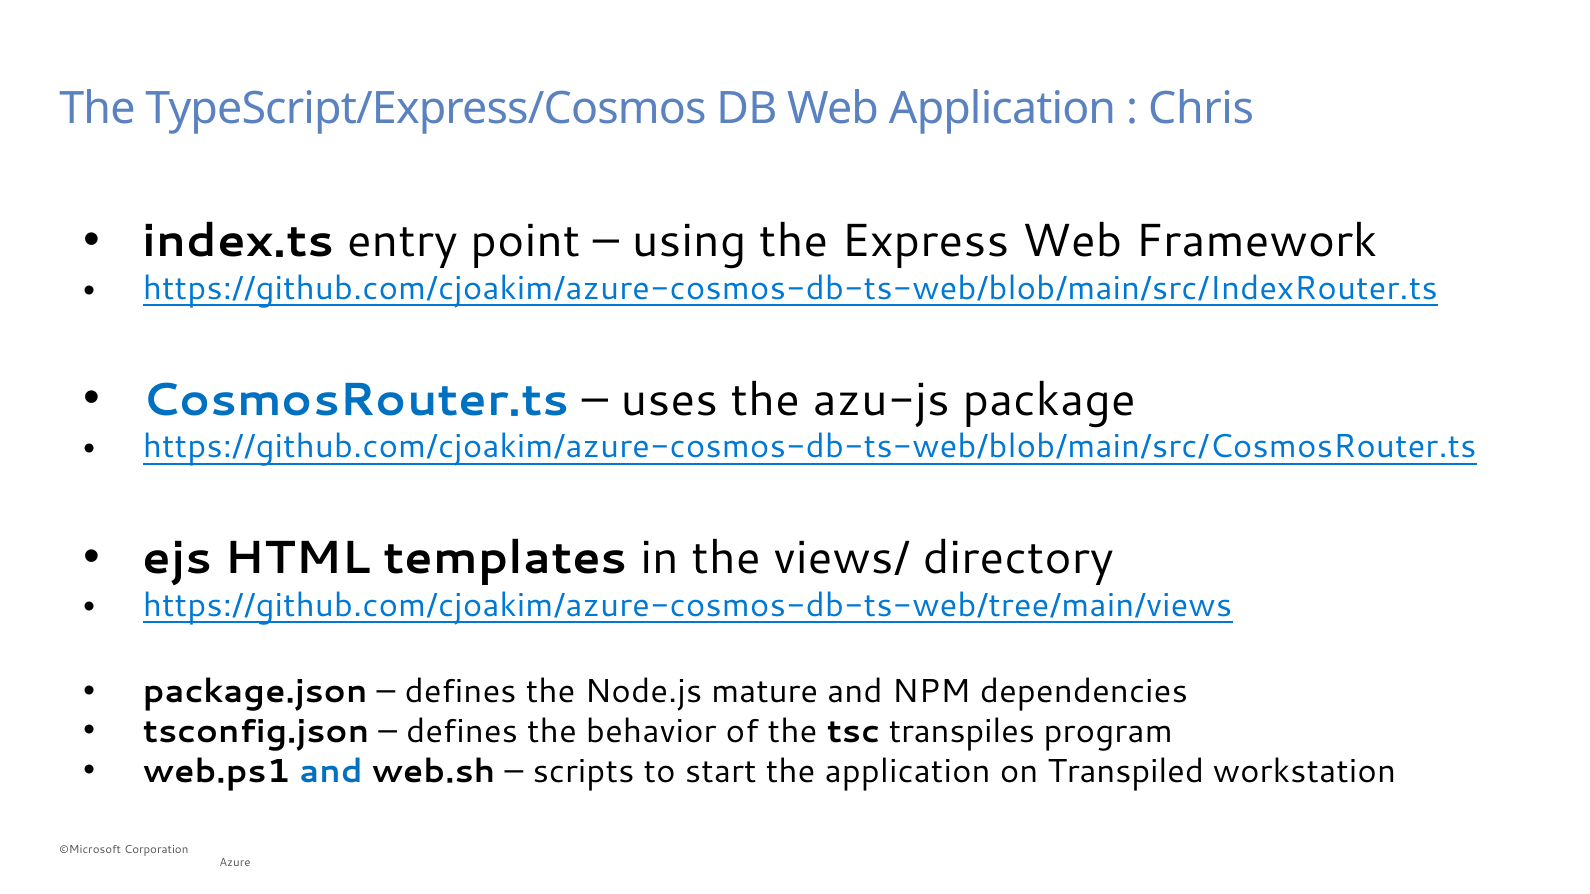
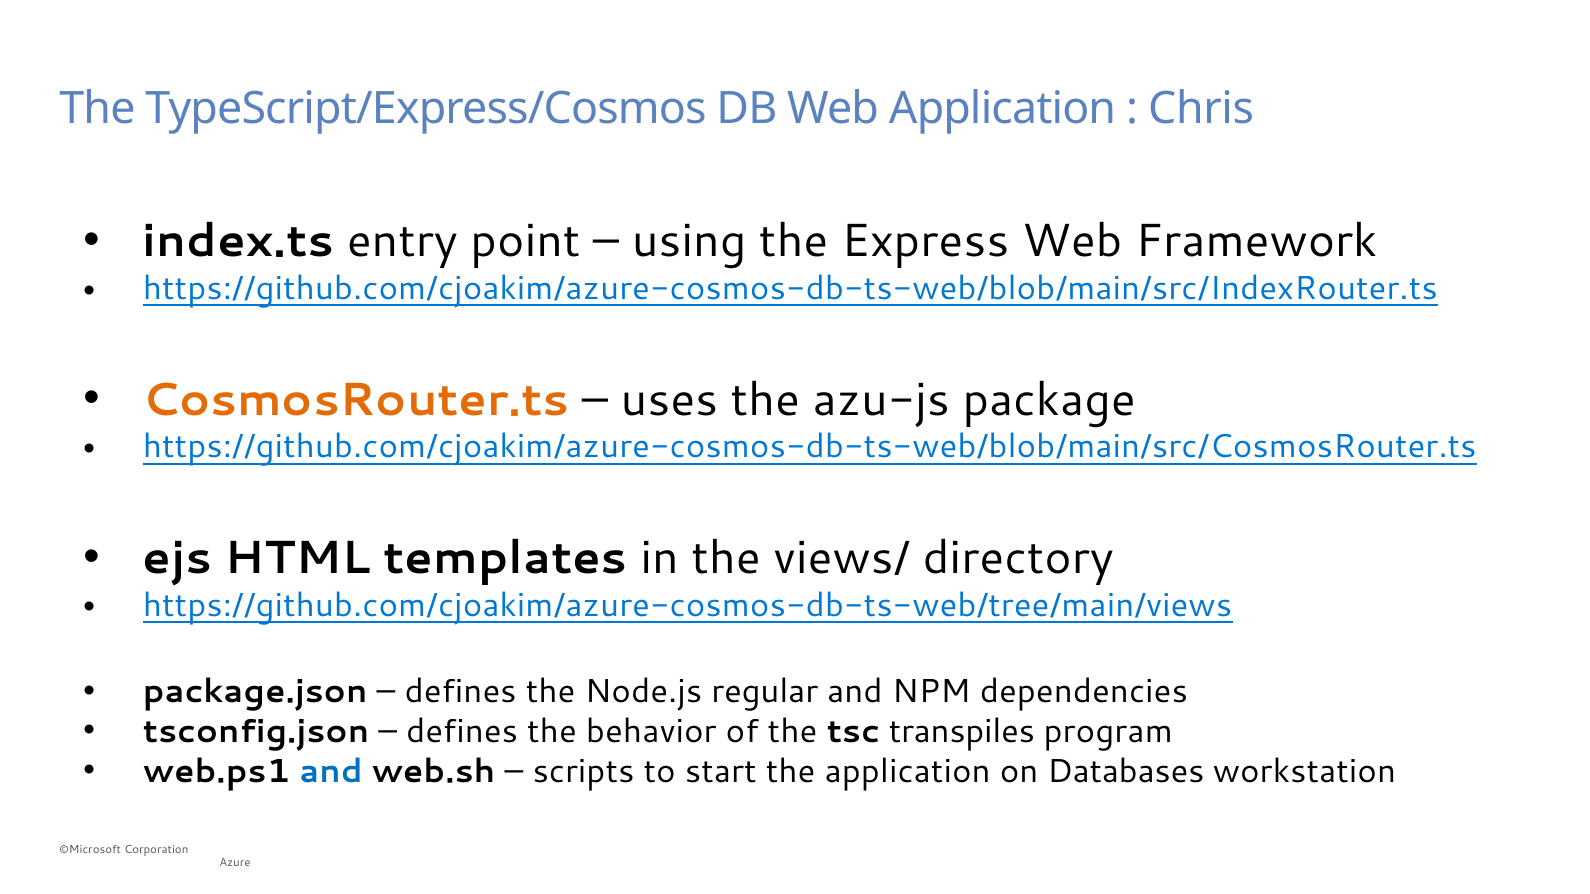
CosmosRouter.ts colour: blue -> orange (356, 400)
mature: mature -> regular (765, 692)
Transpiled: Transpiled -> Databases (1126, 772)
